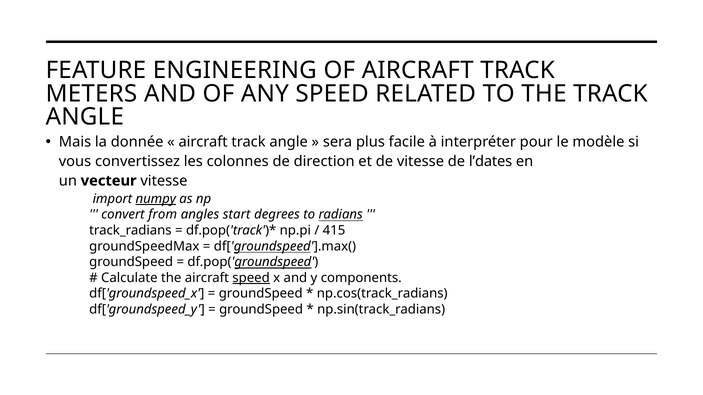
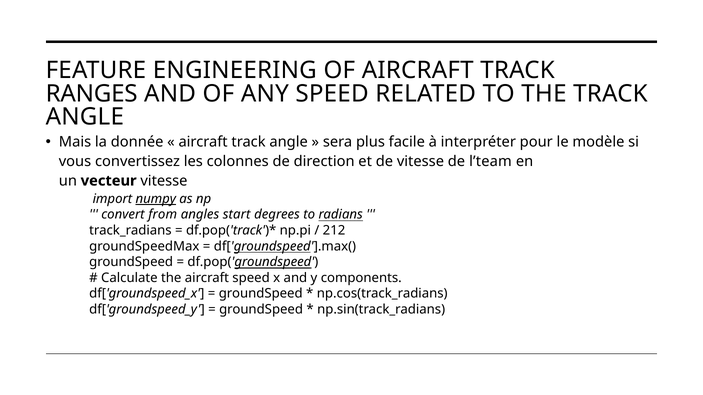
METERS: METERS -> RANGES (92, 94)
l’dates: l’dates -> l’team (490, 162)
415: 415 -> 212 (334, 231)
speed underline: present -> none (251, 278)
